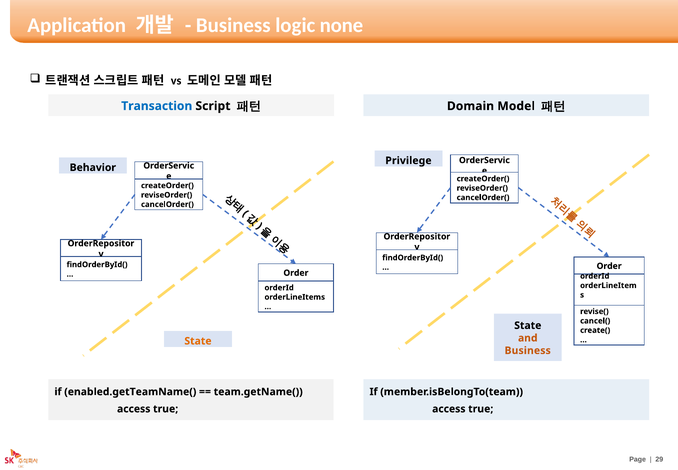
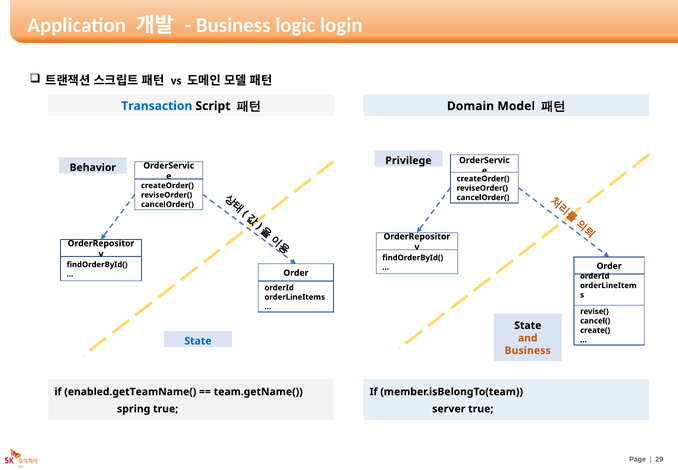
none: none -> login (341, 25)
State colour: orange -> blue (198, 341)
access: access -> spring (134, 408)
access: access -> server (449, 408)
